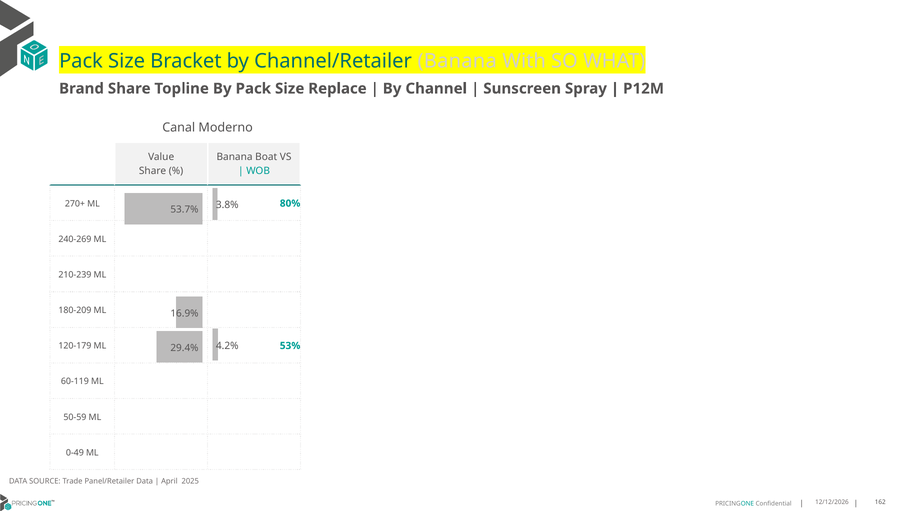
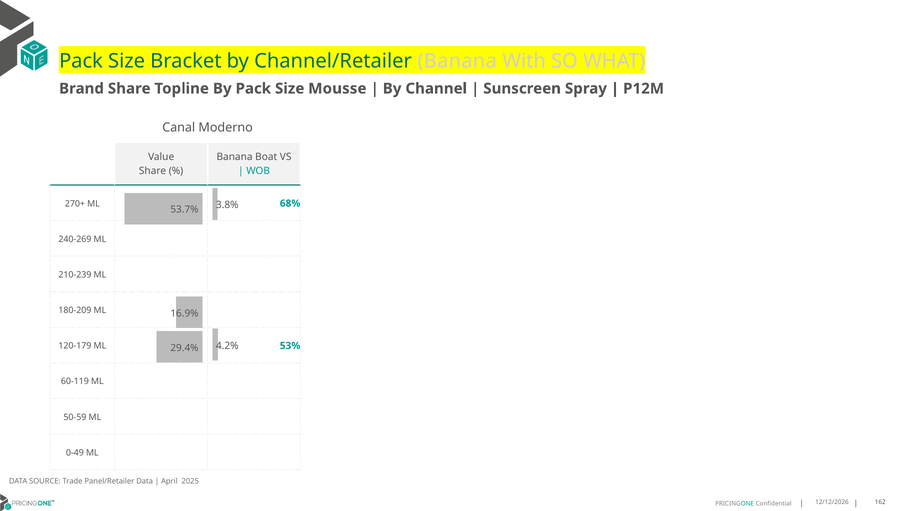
Replace: Replace -> Mousse (337, 89)
80%: 80% -> 68% (290, 203)
